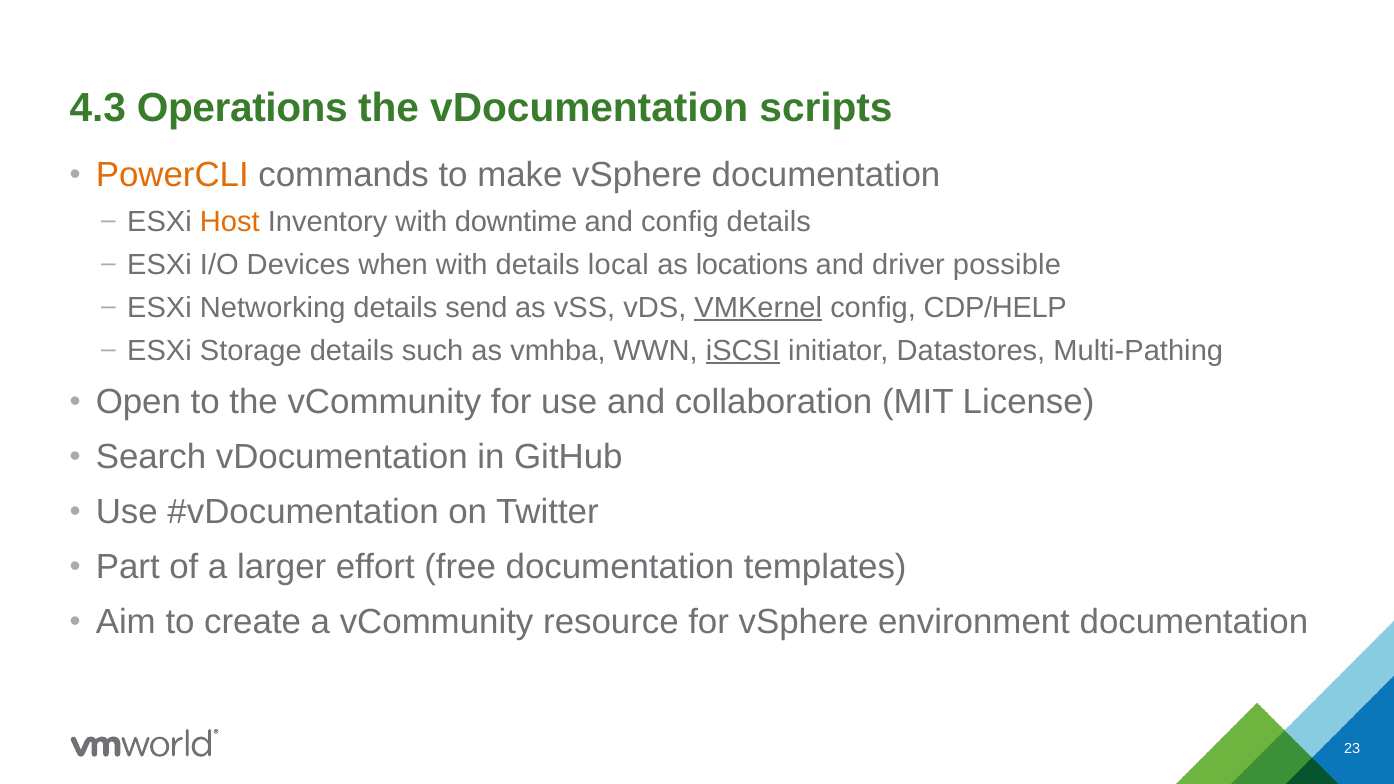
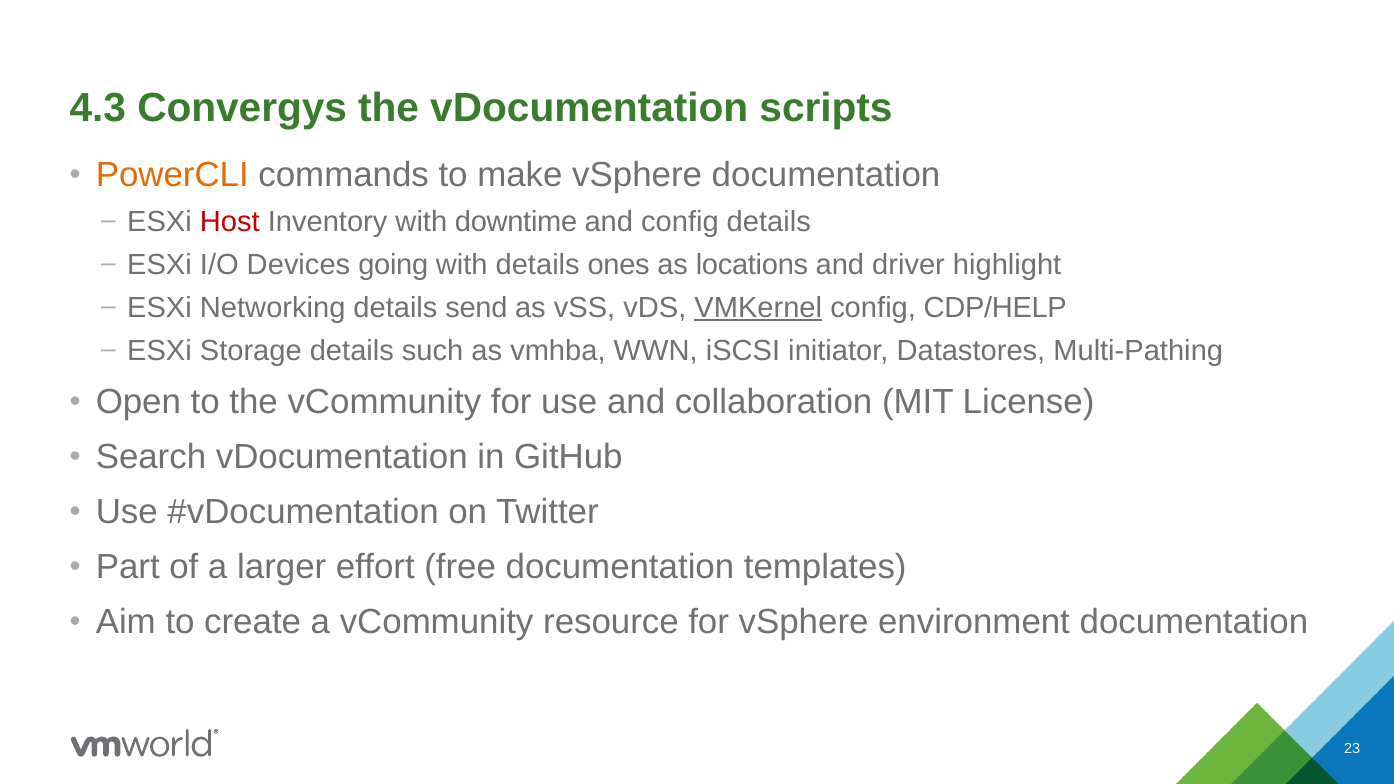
Operations: Operations -> Convergys (242, 108)
Host colour: orange -> red (230, 222)
when: when -> going (393, 265)
local: local -> ones (619, 265)
possible: possible -> highlight (1007, 265)
iSCSI underline: present -> none (743, 351)
